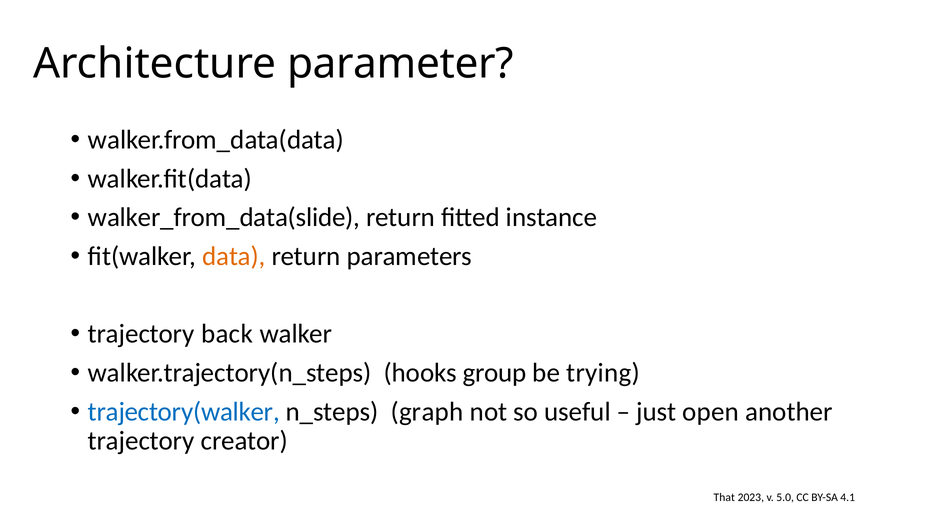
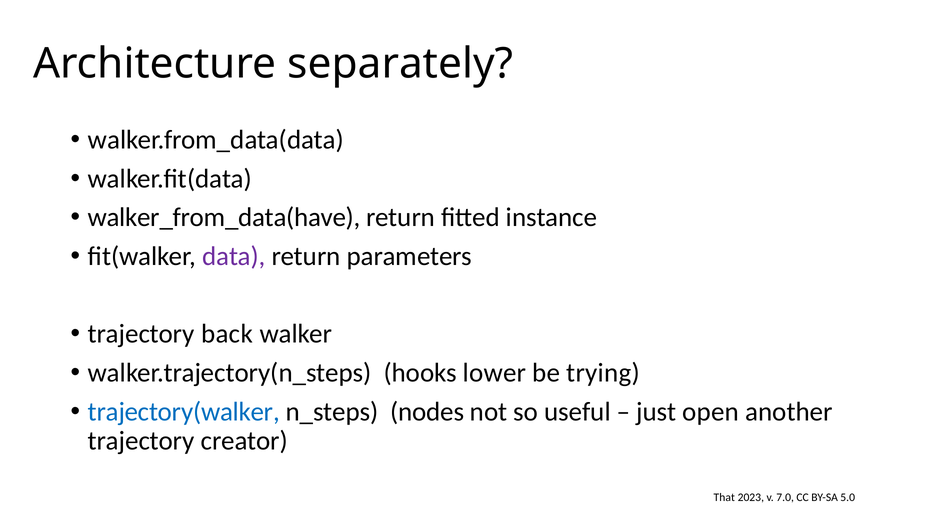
parameter: parameter -> separately (400, 64)
walker_from_data(slide: walker_from_data(slide -> walker_from_data(have (224, 218)
data colour: orange -> purple (234, 256)
group: group -> lower (495, 373)
graph: graph -> nodes (427, 412)
5.0: 5.0 -> 7.0 (785, 497)
4.1: 4.1 -> 5.0 (848, 497)
